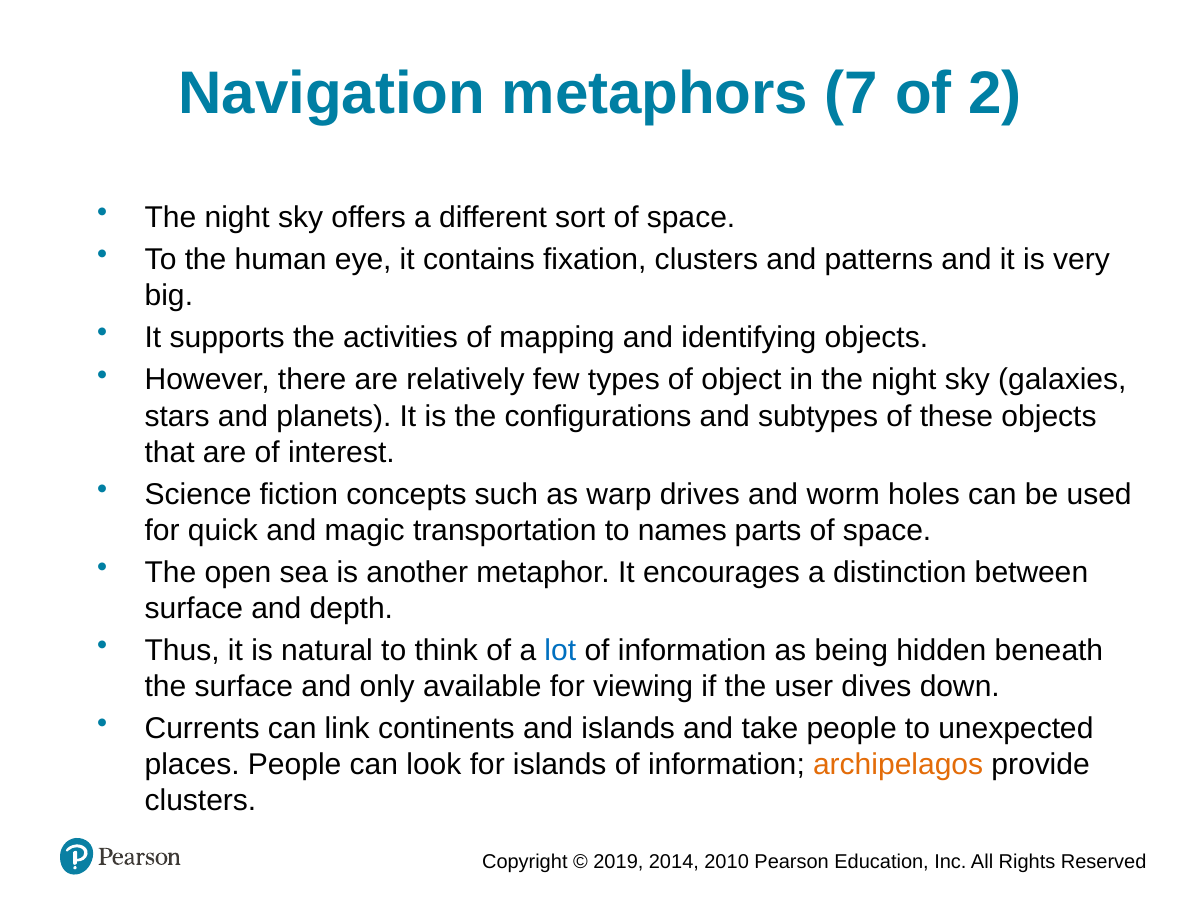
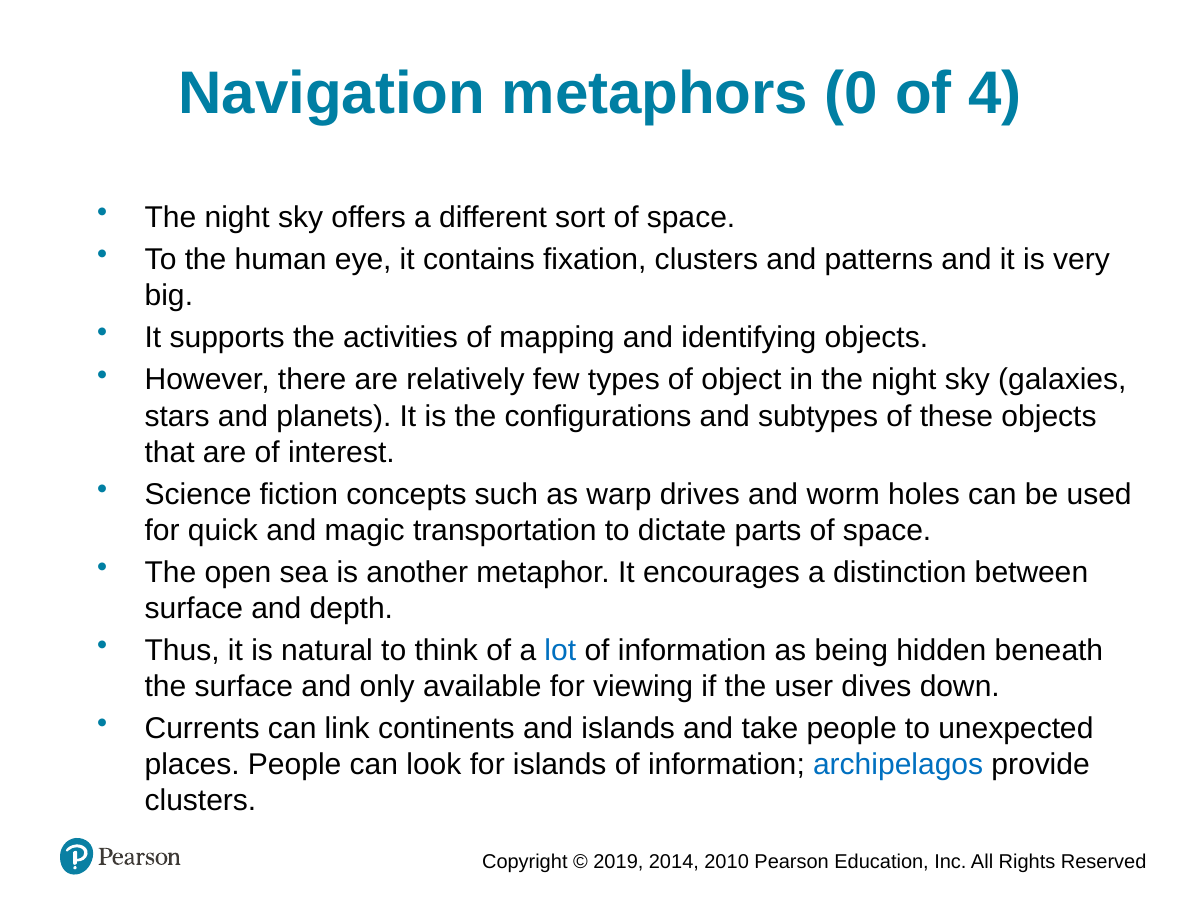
7: 7 -> 0 (852, 93)
2: 2 -> 4 (995, 93)
names: names -> dictate (682, 530)
archipelagos colour: orange -> blue (898, 764)
